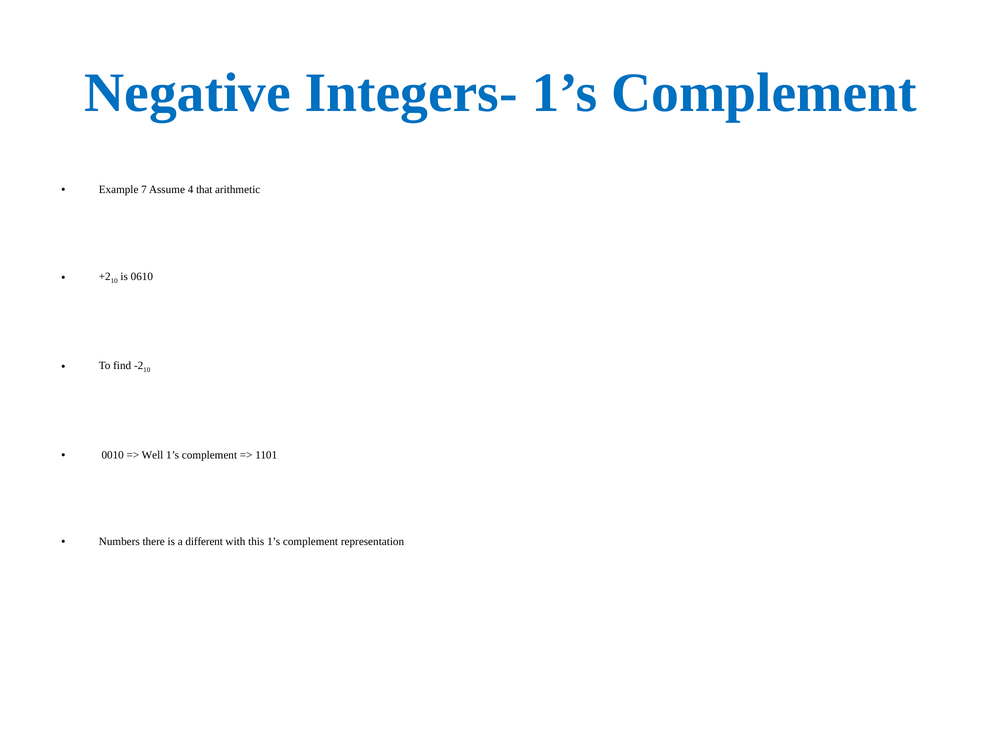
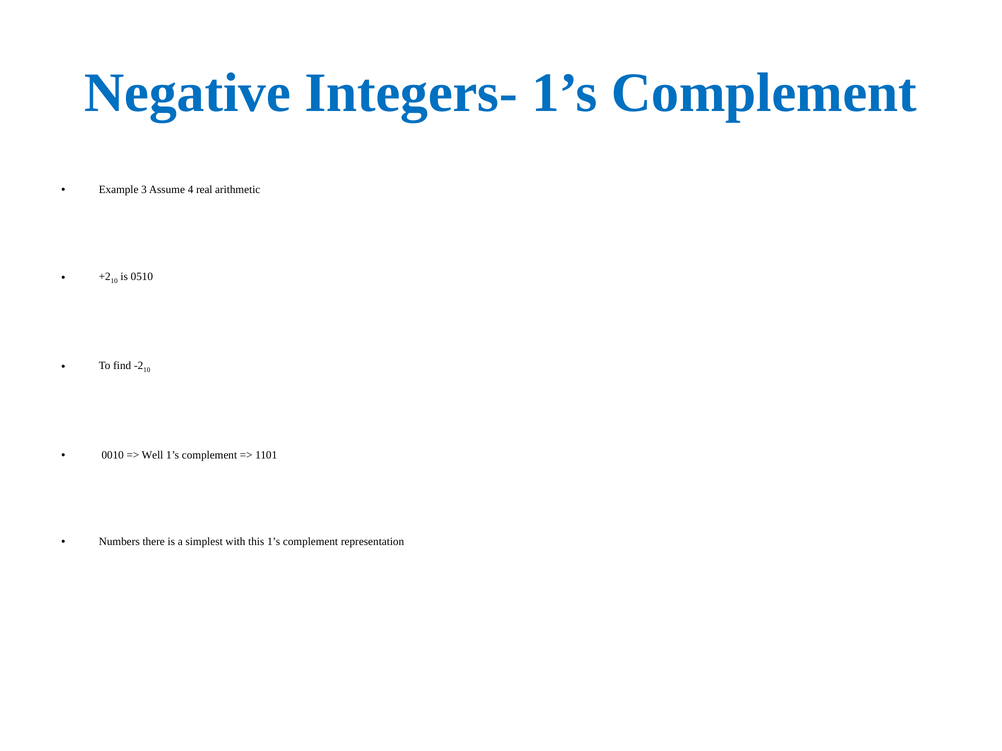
7: 7 -> 3 (144, 190)
that: that -> real (204, 190)
0610: 0610 -> 0510 (142, 277)
different: different -> simplest (204, 542)
